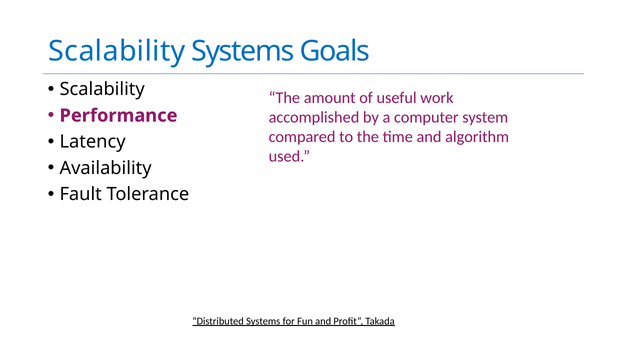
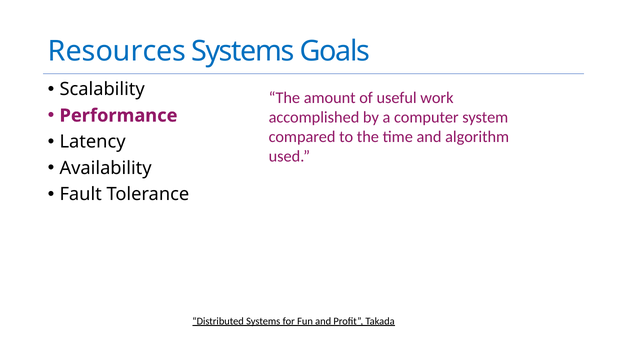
Scalability: Scalability -> Resources (117, 51)
